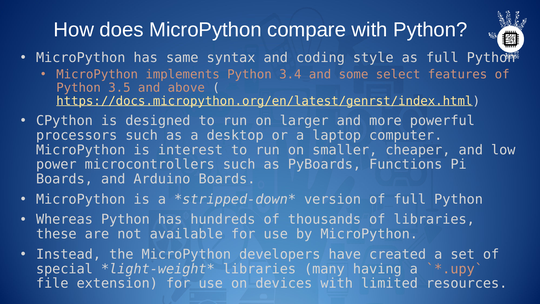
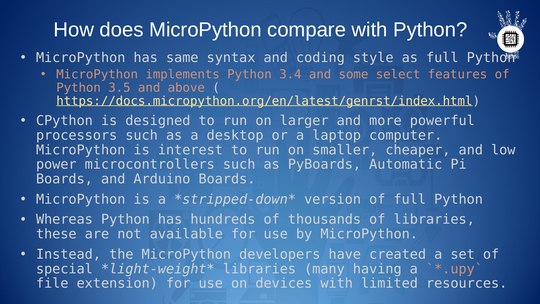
Functions: Functions -> Automatic (406, 164)
